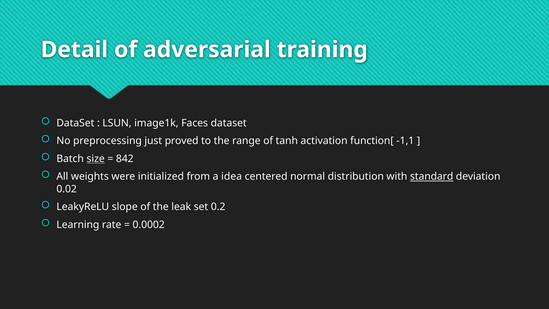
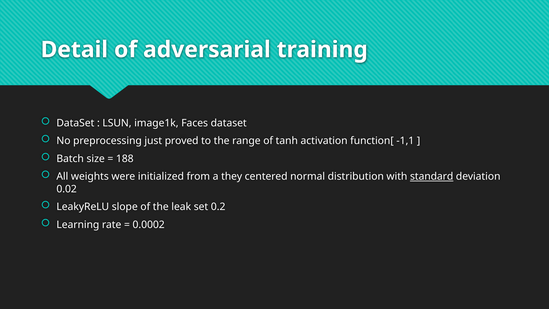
size underline: present -> none (96, 159)
842: 842 -> 188 (125, 159)
idea: idea -> they (232, 176)
